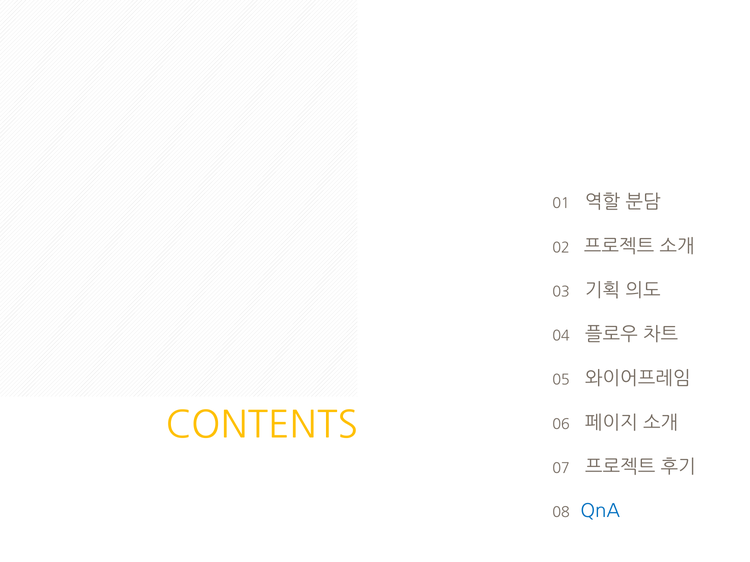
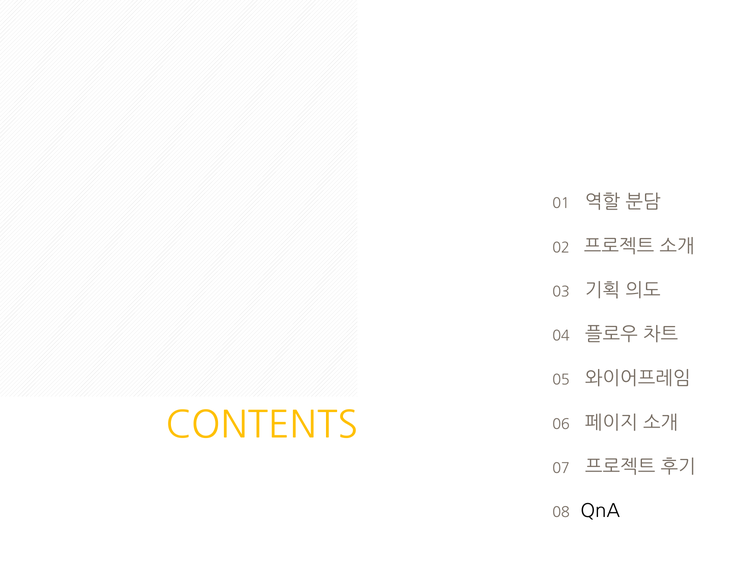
QnA colour: blue -> black (600, 512)
